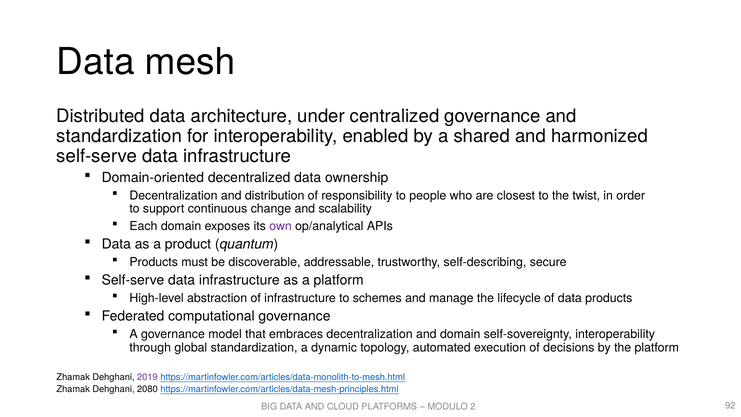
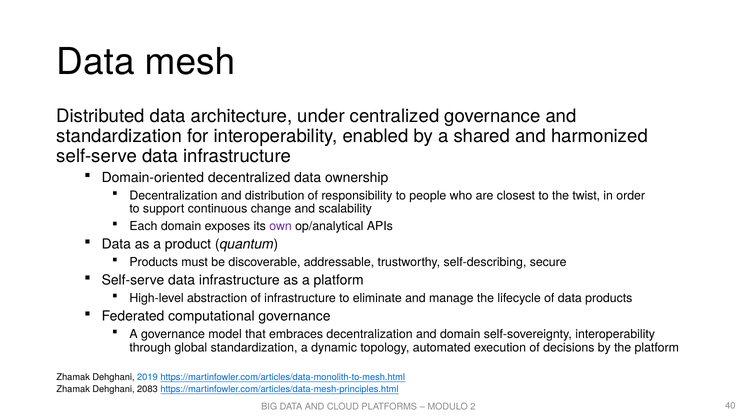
schemes: schemes -> eliminate (377, 298)
2019 colour: purple -> blue (147, 377)
2080: 2080 -> 2083 (147, 389)
92: 92 -> 40 (730, 405)
